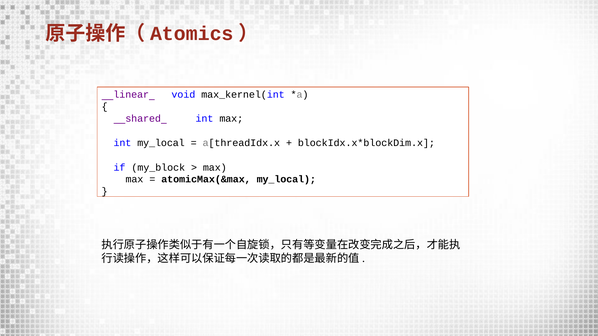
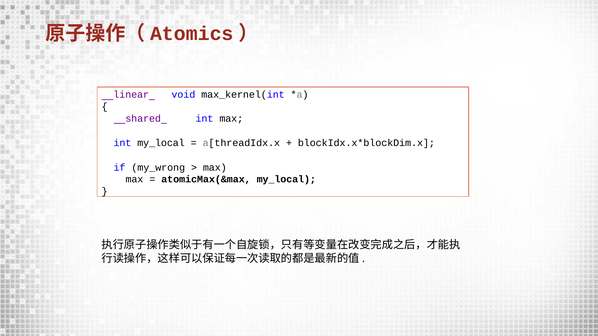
my_block: my_block -> my_wrong (158, 168)
